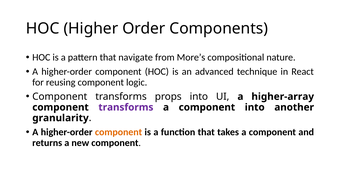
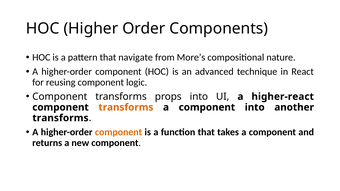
higher-array: higher-array -> higher-react (283, 97)
transforms colour: purple -> orange (126, 107)
granularity: granularity -> transforms (60, 118)
